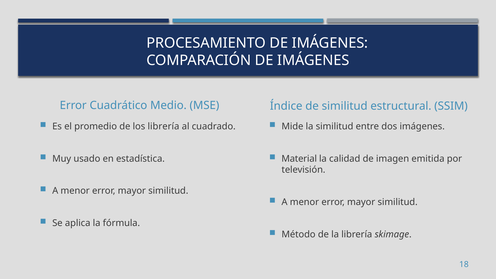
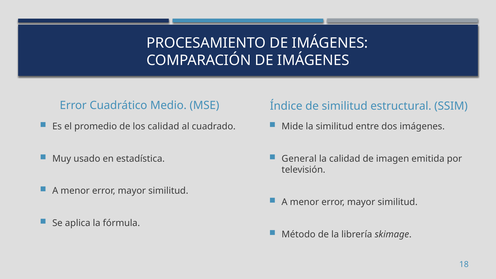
los librería: librería -> calidad (163, 126)
Material: Material -> General (299, 159)
